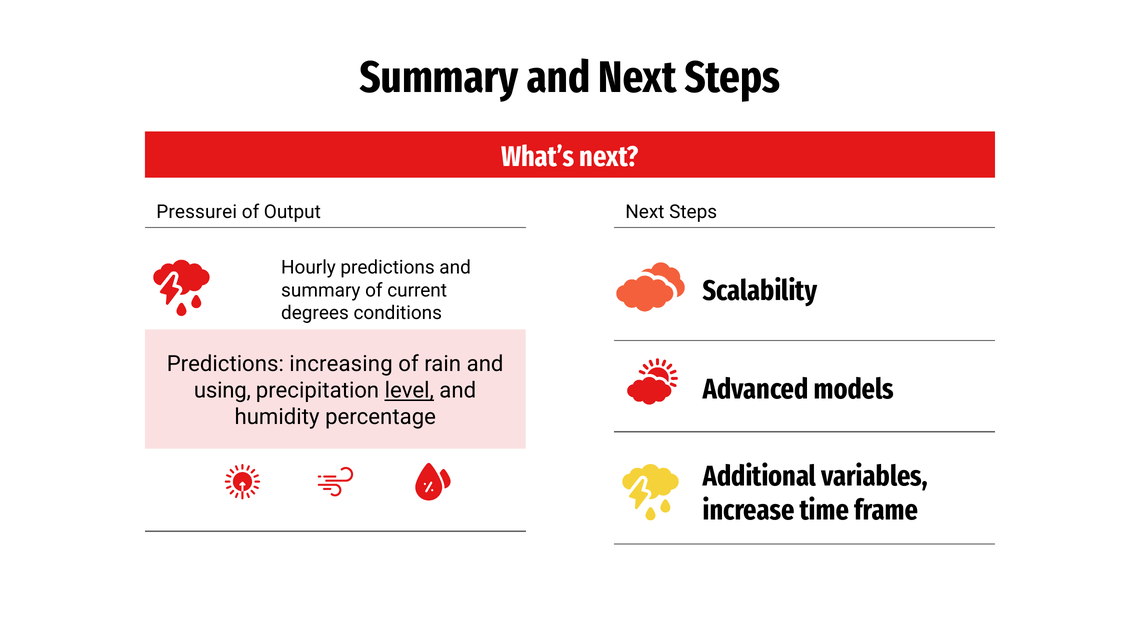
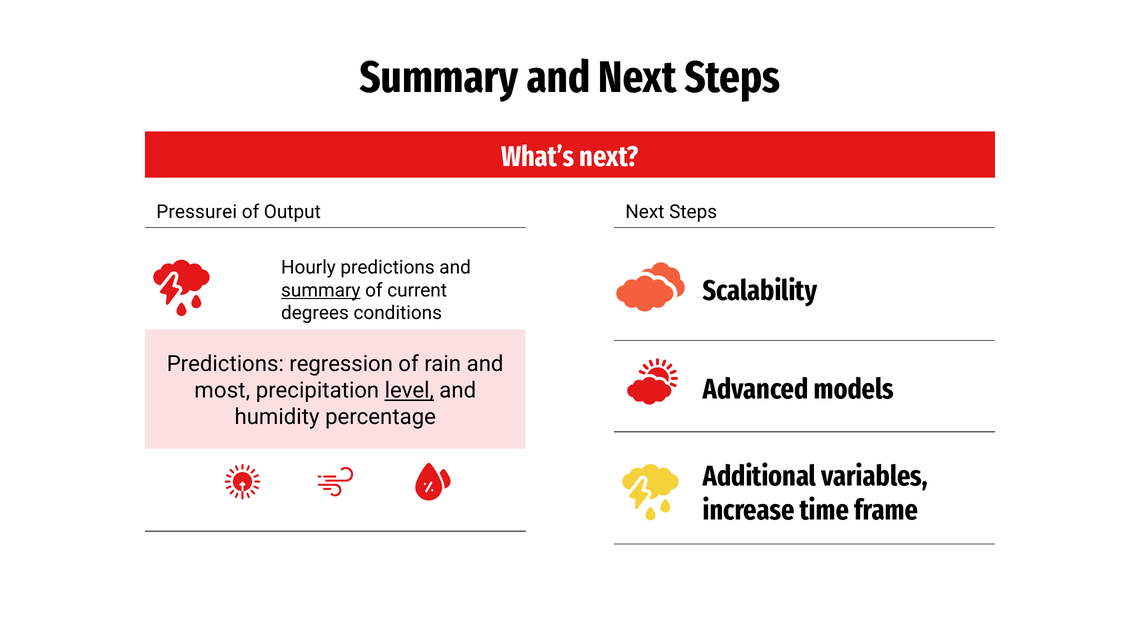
summary underline: none -> present (321, 291)
increasing: increasing -> regression (341, 364)
using: using -> most (222, 391)
